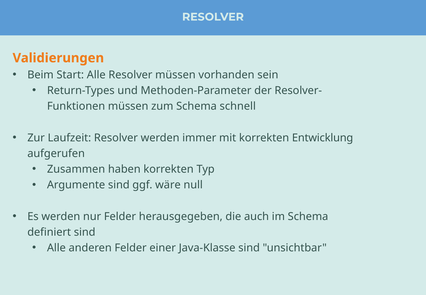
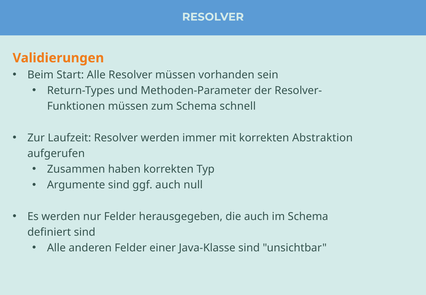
Entwicklung: Entwicklung -> Abstraktion (322, 138)
ggf wäre: wäre -> auch (168, 185)
